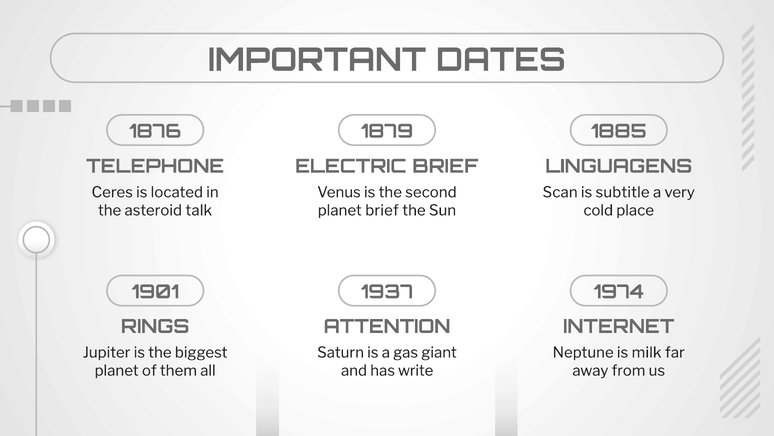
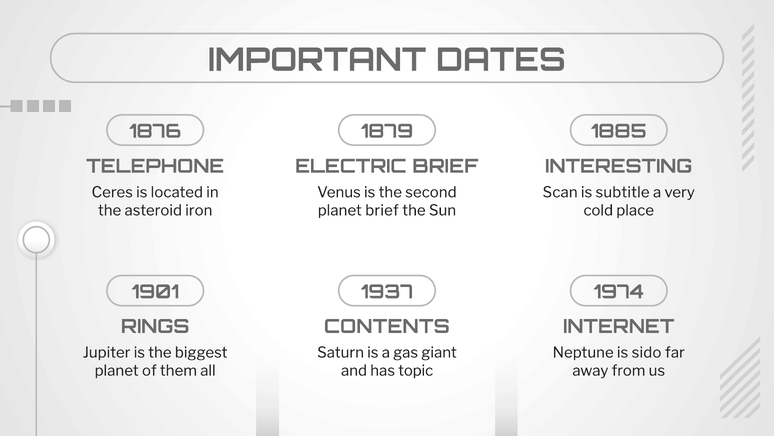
LINGUAGENS: LINGUAGENS -> INTERESTING (619, 166)
talk: talk -> iron (199, 210)
ATTENTION: ATTENTION -> CONTENTS (387, 326)
milk: milk -> sido (647, 352)
write: write -> topic (416, 370)
